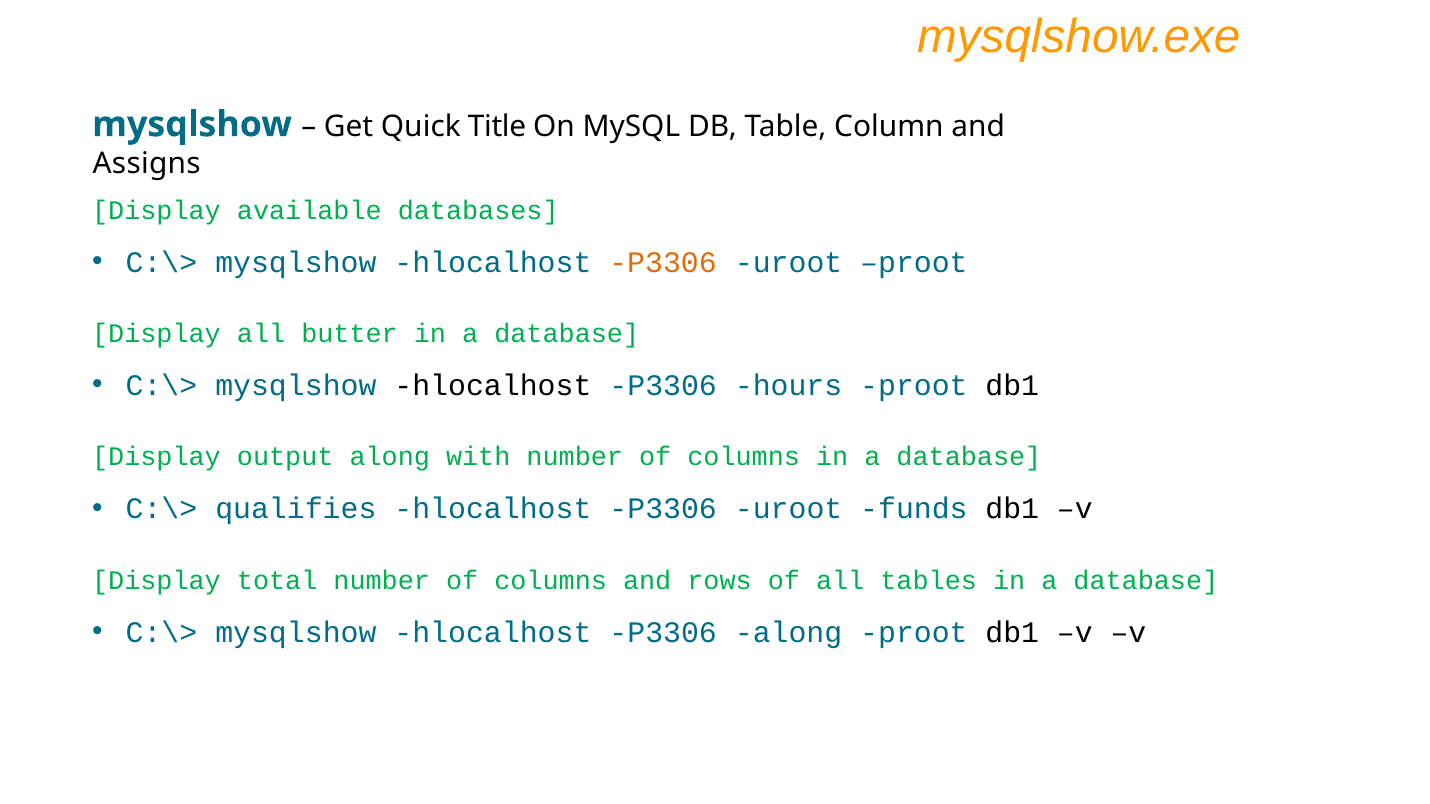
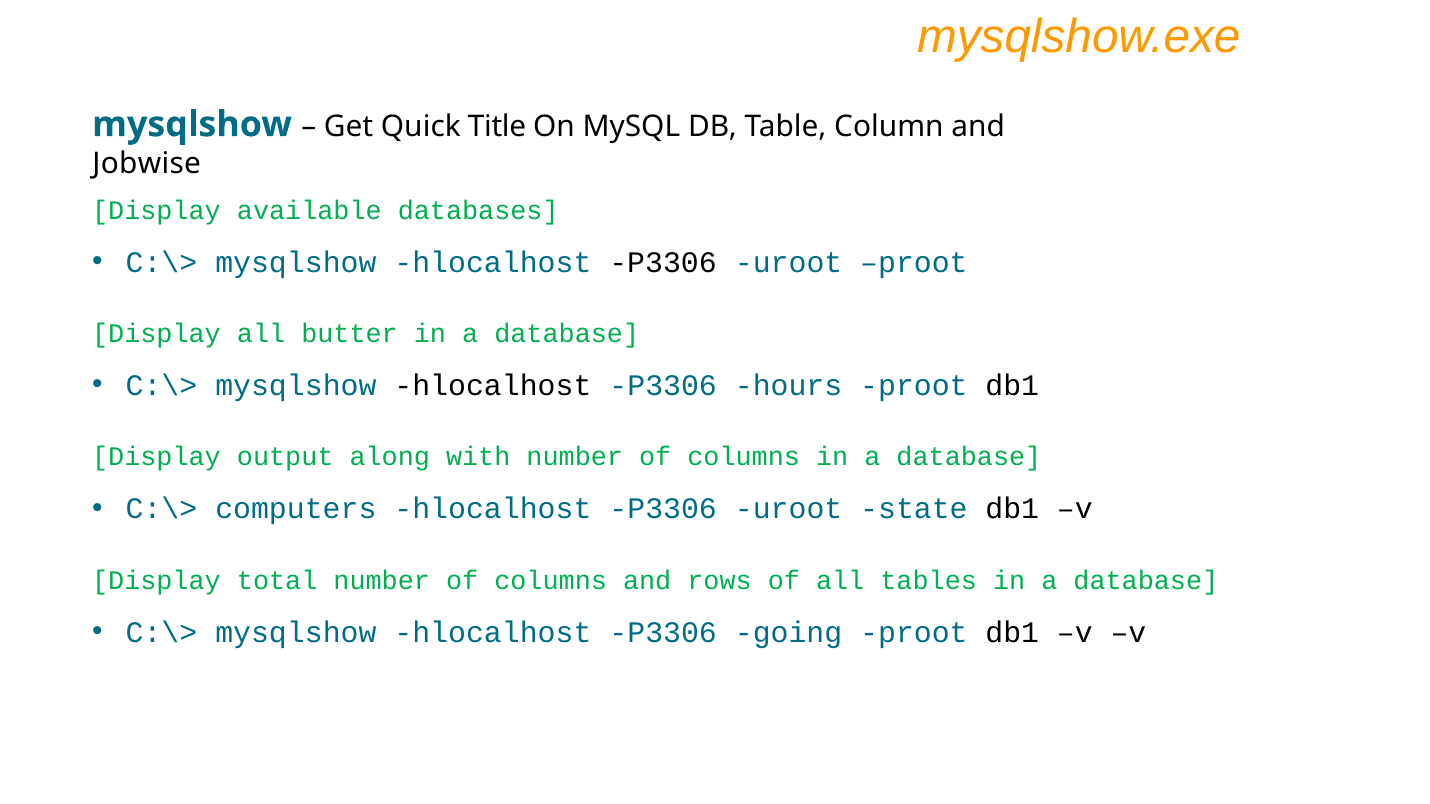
Assigns: Assigns -> Jobwise (147, 163)
P3306 colour: orange -> black (663, 263)
qualifies: qualifies -> computers (296, 509)
funds: funds -> state (914, 509)
P3306 along: along -> going (789, 633)
